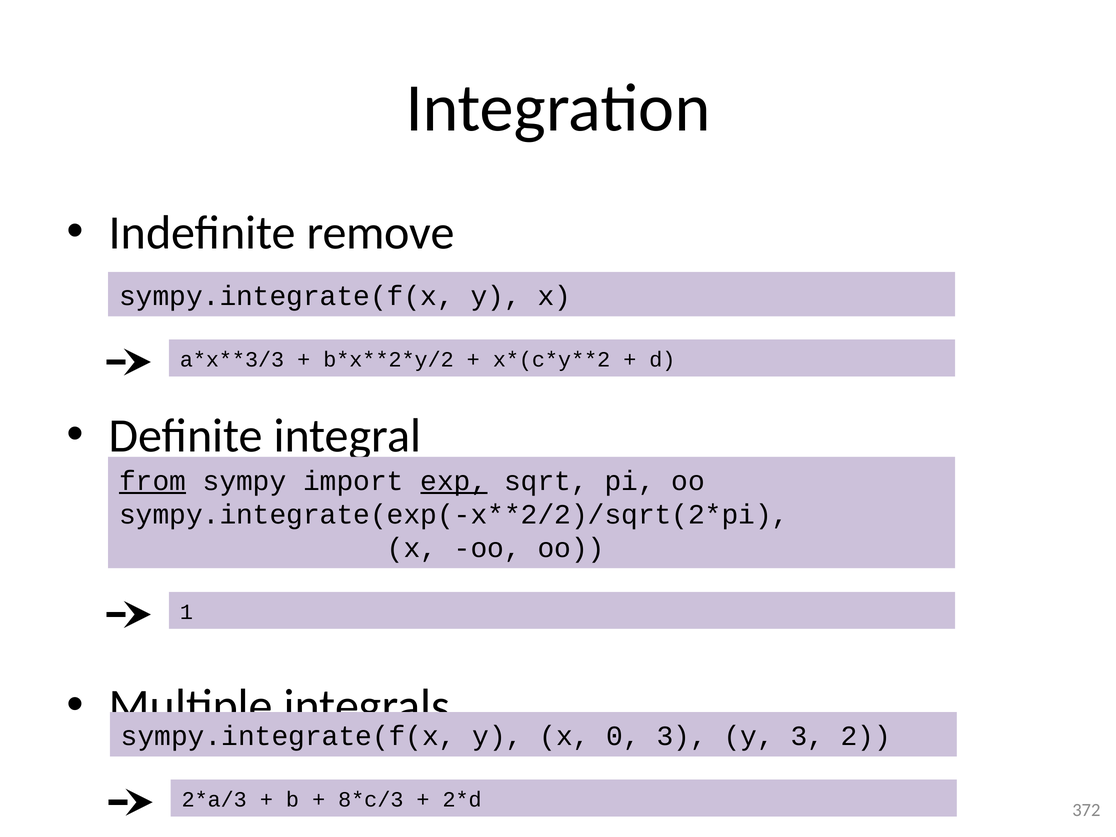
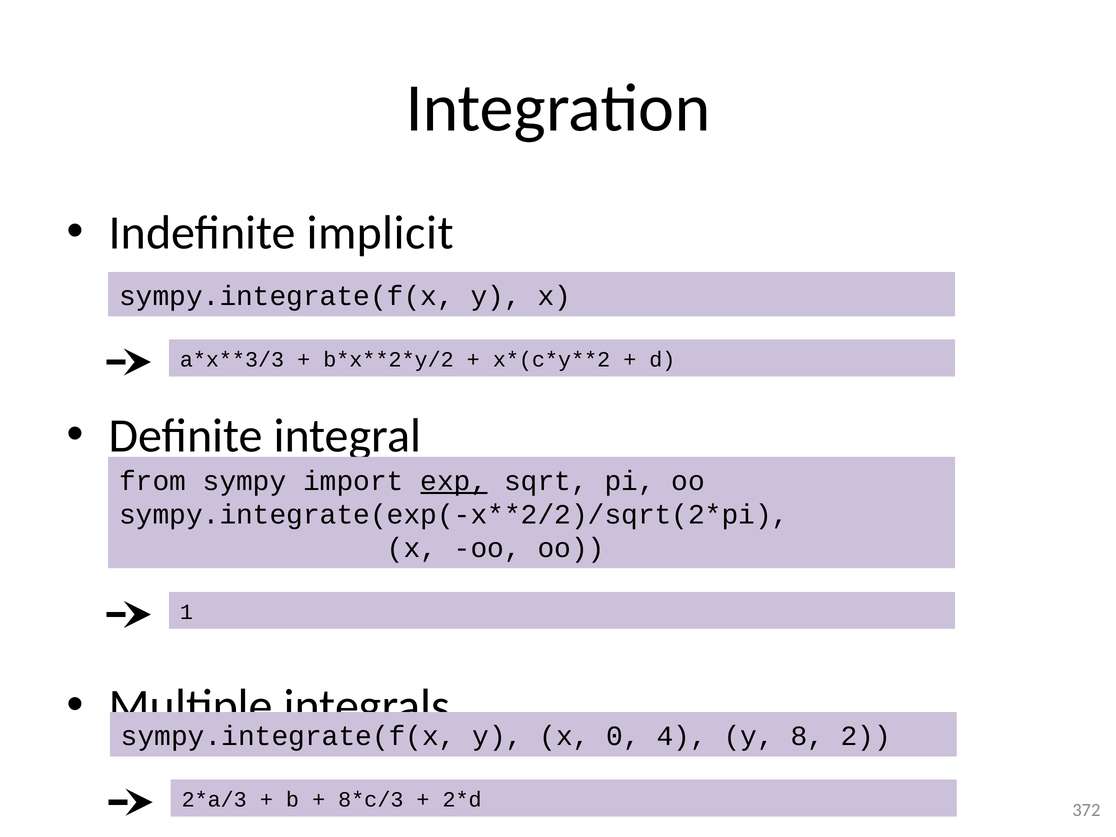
remove: remove -> implicit (380, 233)
from underline: present -> none (153, 481)
0 3: 3 -> 4 (682, 736)
y 3: 3 -> 8 (807, 736)
